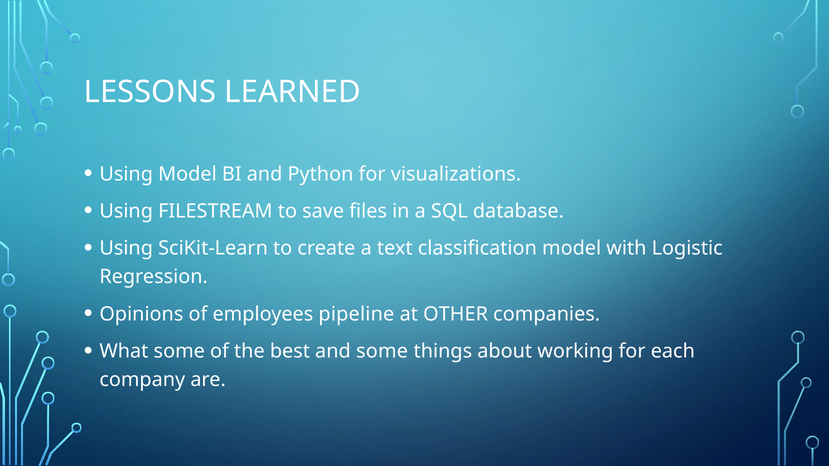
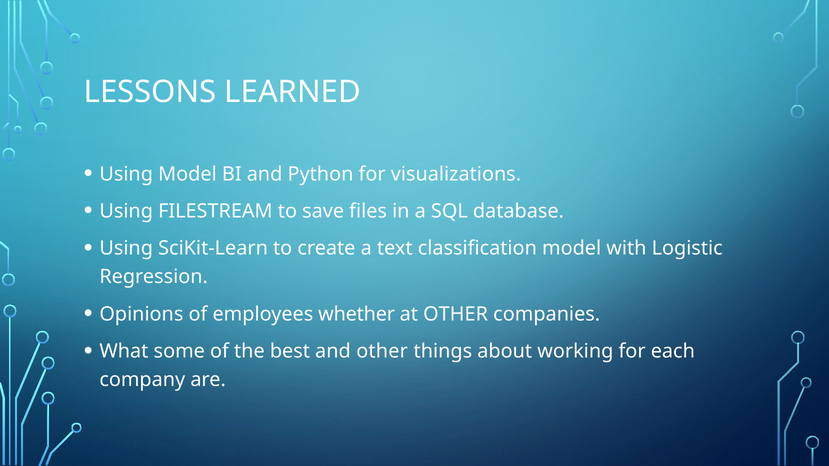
pipeline: pipeline -> whether (357, 314)
and some: some -> other (382, 352)
